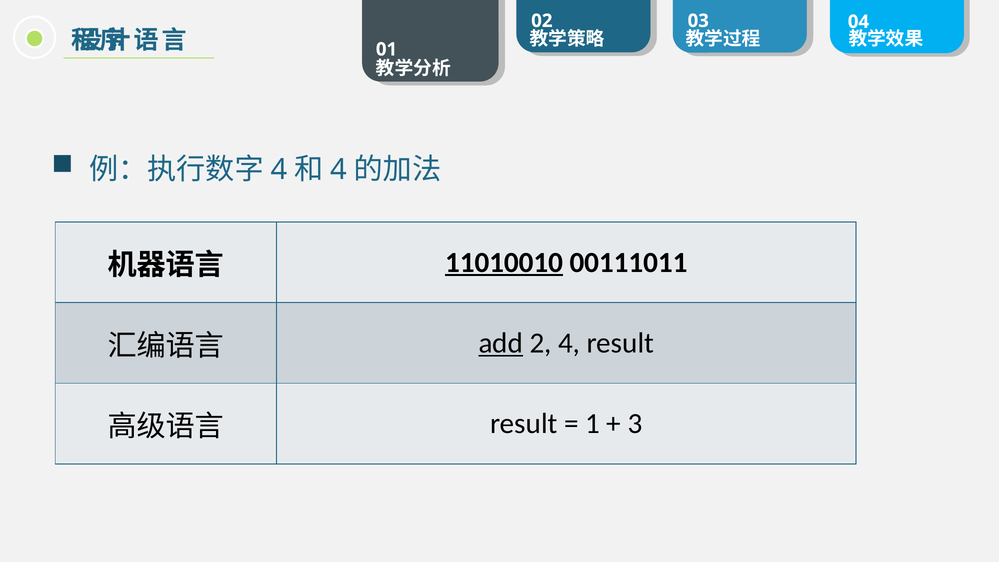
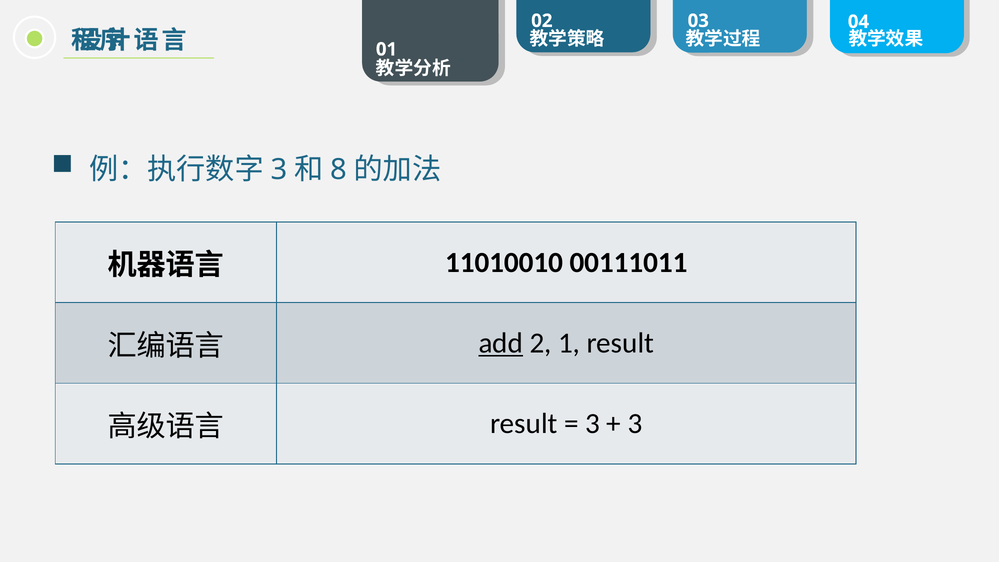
4: 4 -> 3 (279, 170)
4: 4 -> 8 (339, 170)
11010010 underline: present -> none (504, 263)
2 4: 4 -> 1 (569, 343)
1: 1 -> 3 (592, 424)
